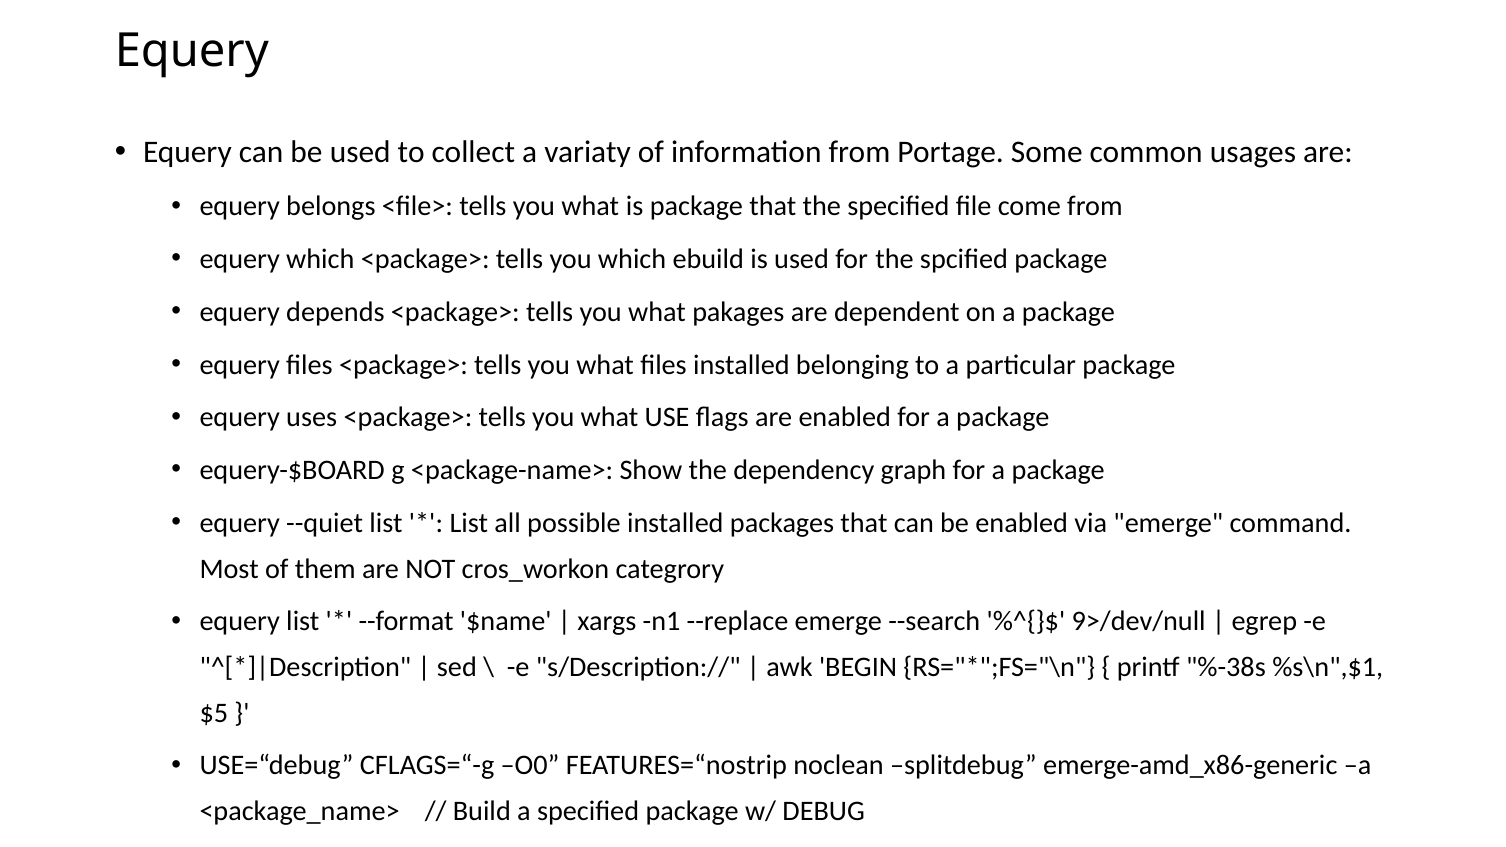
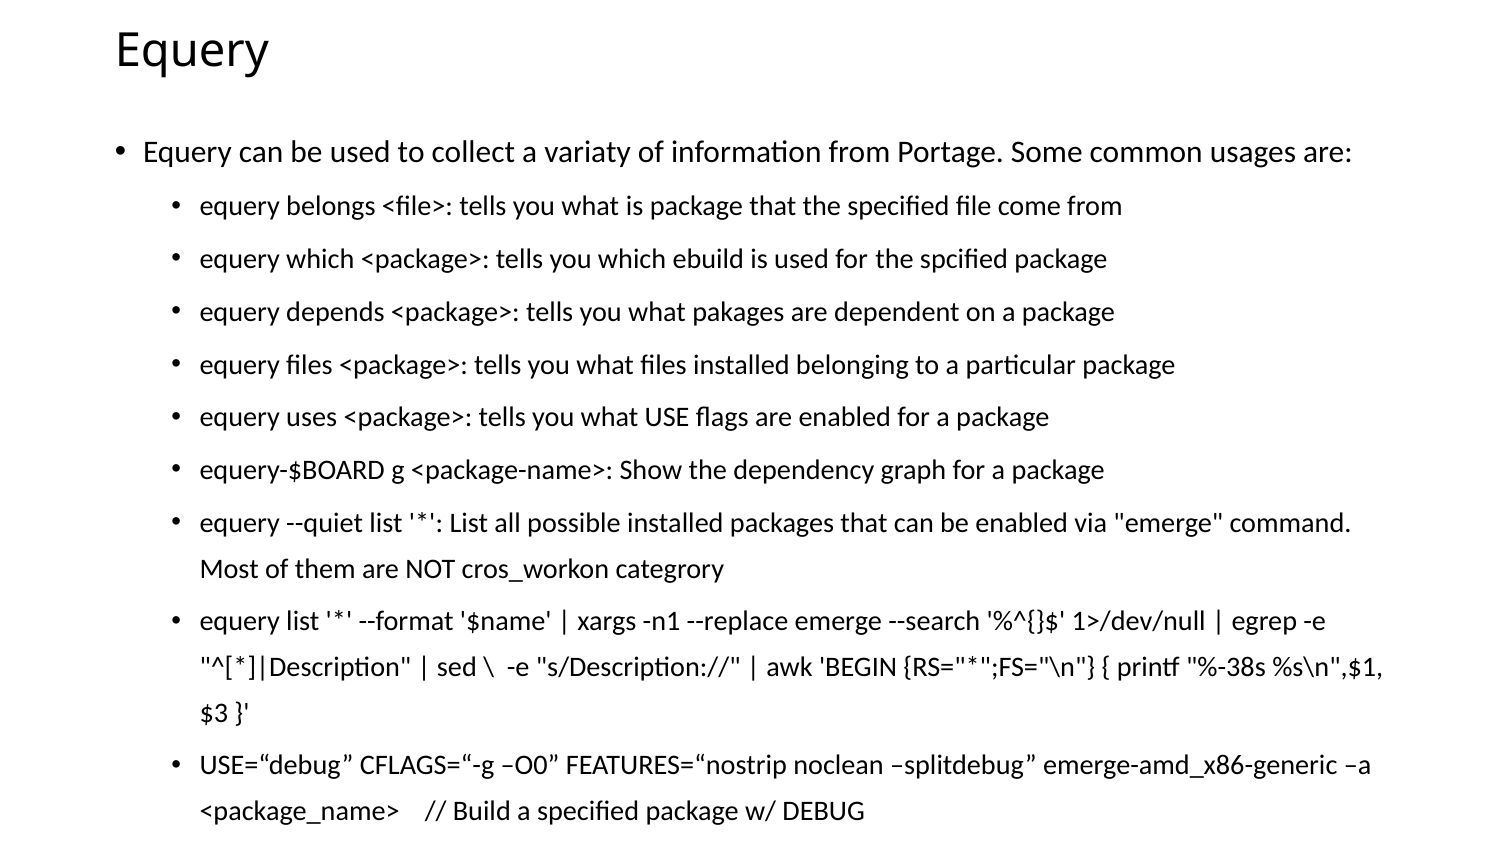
9>/dev/null: 9>/dev/null -> 1>/dev/null (1139, 622)
$5: $5 -> $3 (214, 713)
